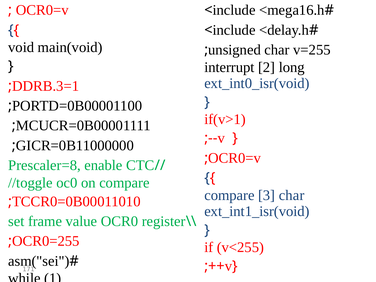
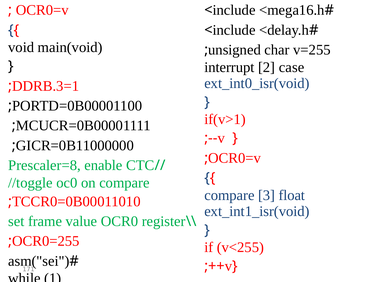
long: long -> case (292, 67)
3 char: char -> float (292, 195)
